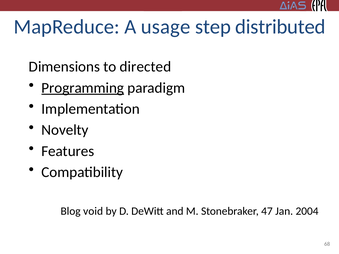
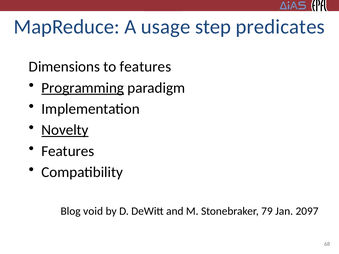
distributed: distributed -> predicates (280, 27)
to directed: directed -> features (145, 67)
Novelty underline: none -> present (65, 130)
47: 47 -> 79 (267, 211)
2004: 2004 -> 2097 (307, 211)
